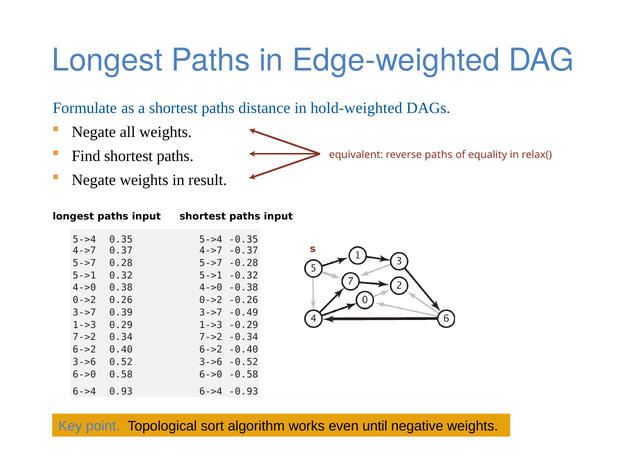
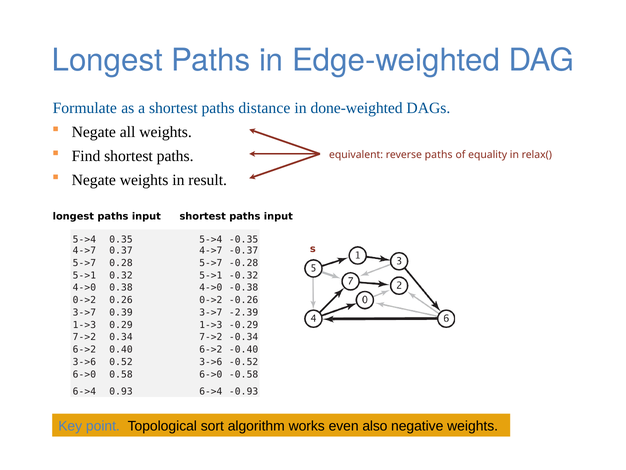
hold-weighted: hold-weighted -> done-weighted (357, 108)
-0.49: -0.49 -> -2.39 (244, 312)
until: until -> also (375, 426)
